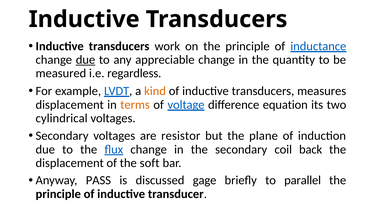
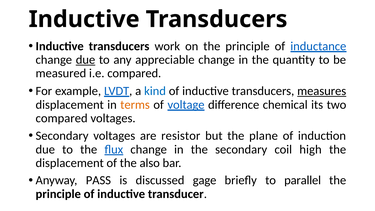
i.e regardless: regardless -> compared (134, 73)
kind colour: orange -> blue (155, 91)
measures underline: none -> present (322, 91)
equation: equation -> chemical (285, 105)
cylindrical: cylindrical -> compared (62, 118)
back: back -> high (311, 149)
soft: soft -> also (150, 163)
